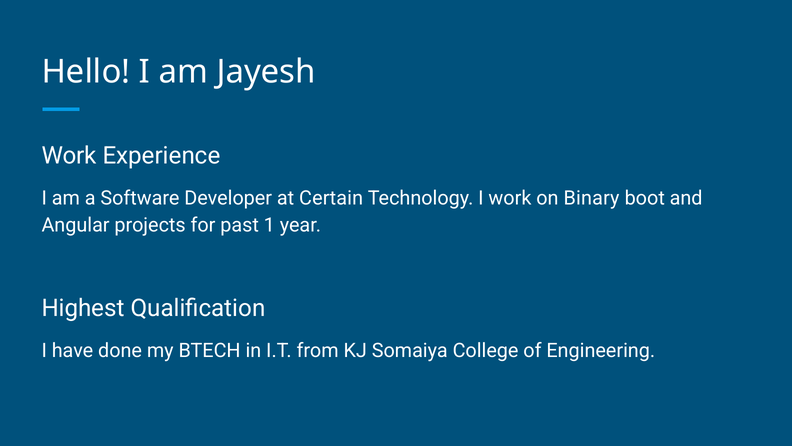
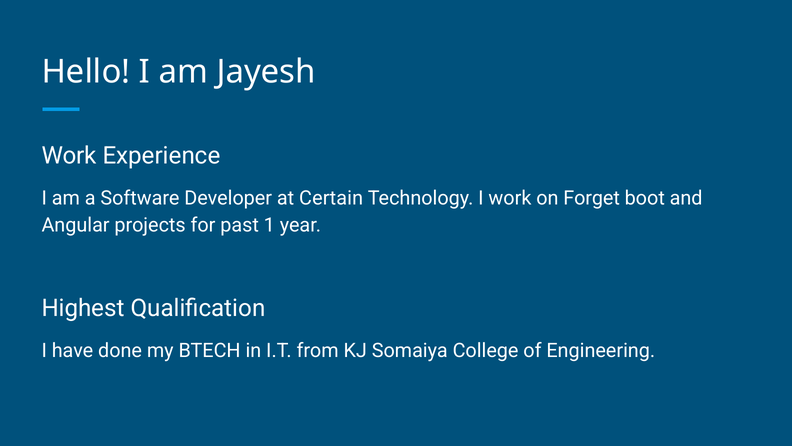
Binary: Binary -> Forget (592, 198)
